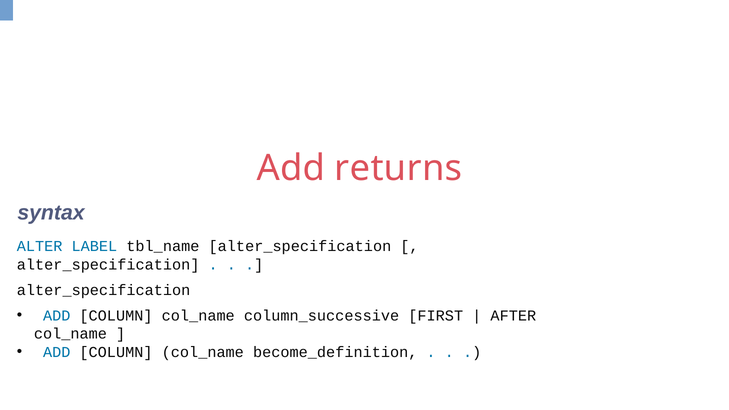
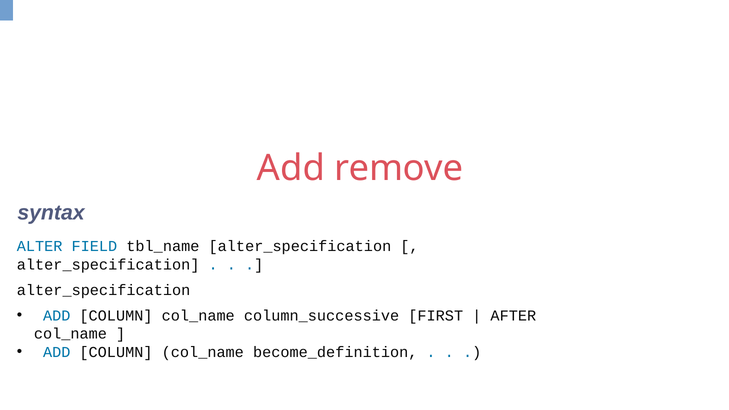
returns: returns -> remove (399, 168)
LABEL: LABEL -> FIELD (94, 246)
